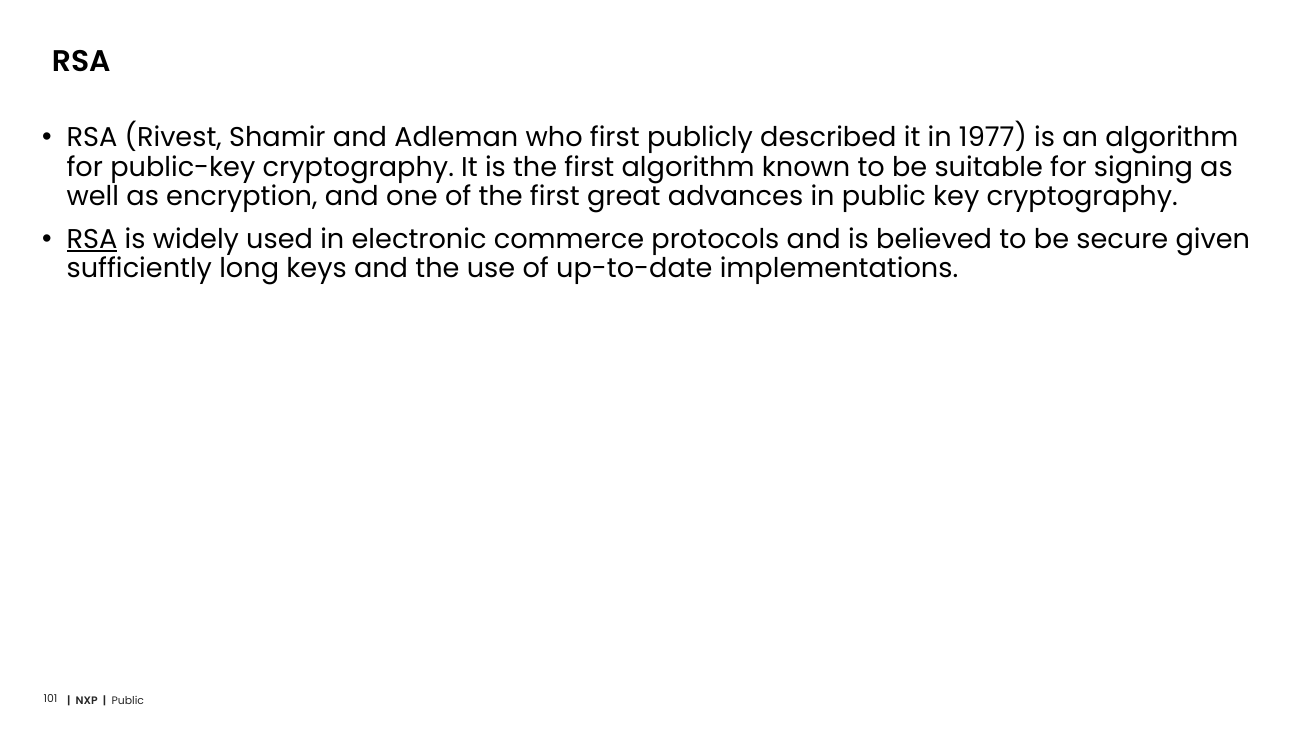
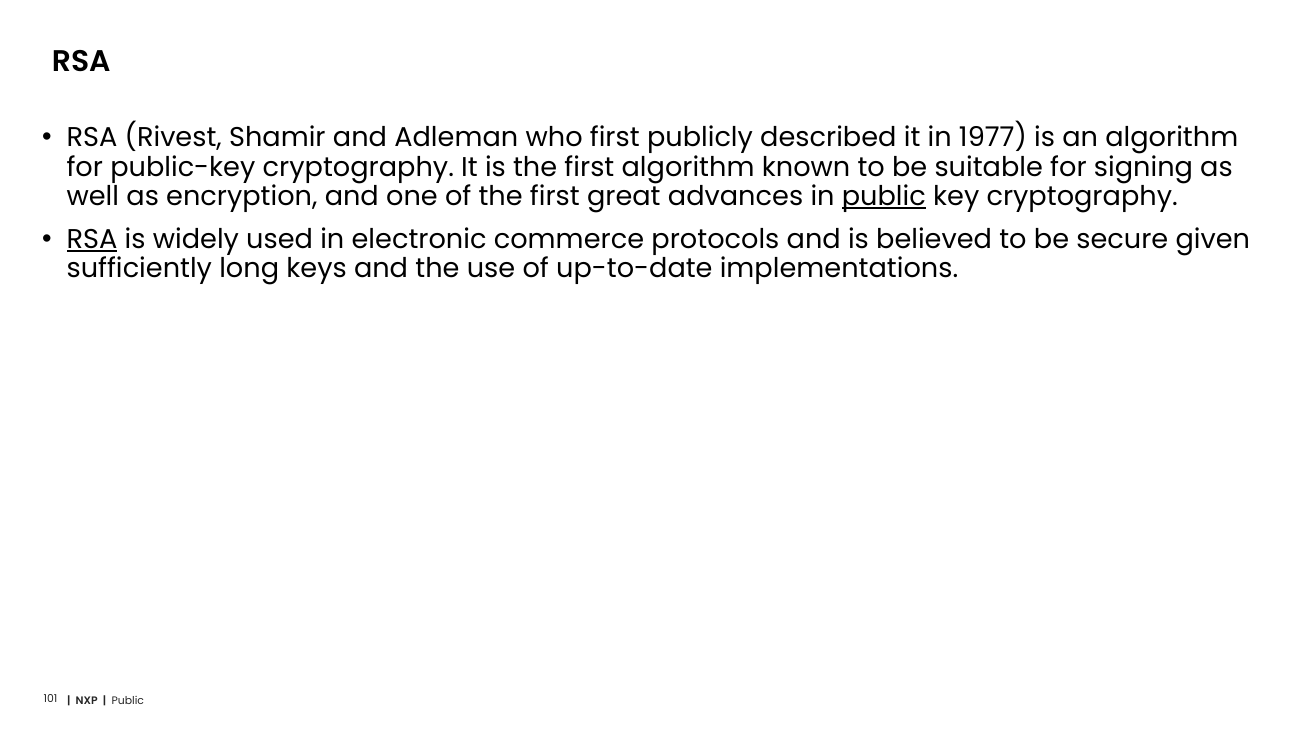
public underline: none -> present (884, 196)
